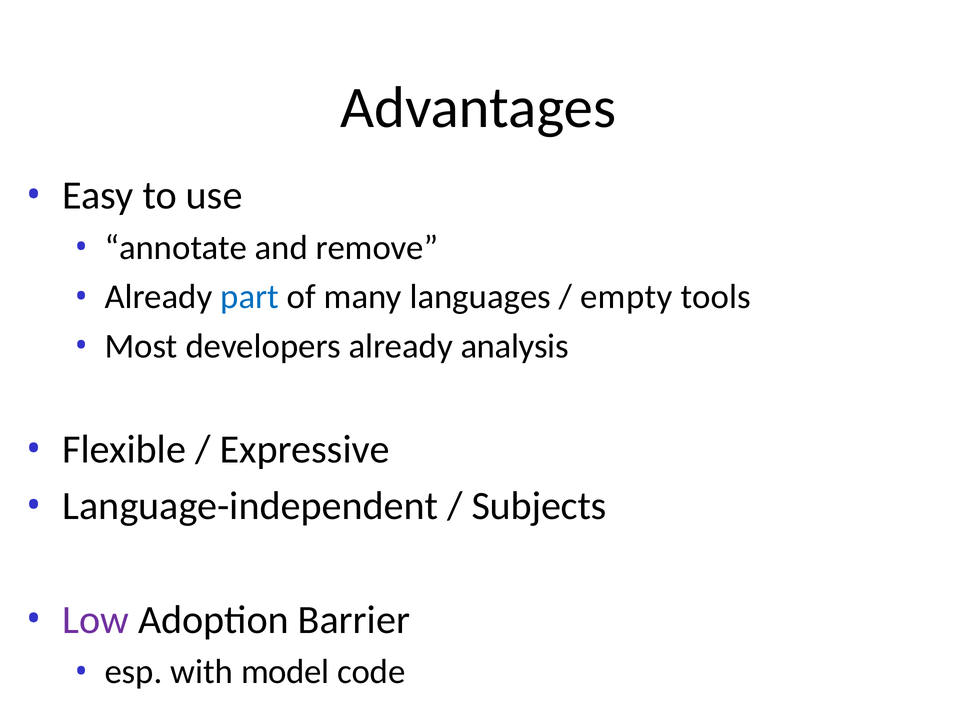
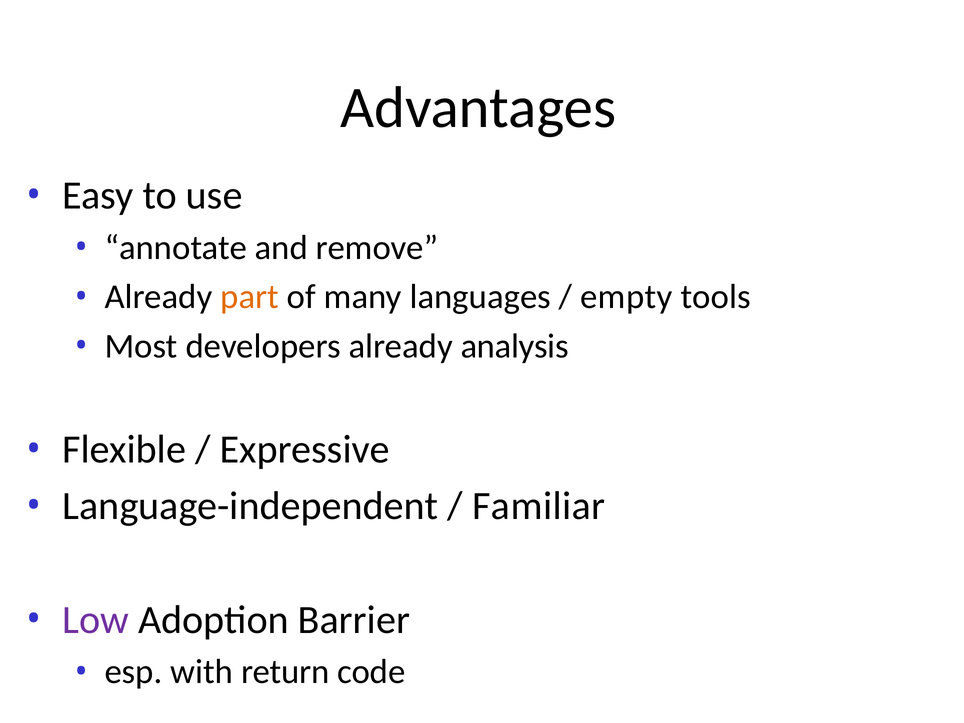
part colour: blue -> orange (250, 297)
Subjects: Subjects -> Familiar (539, 506)
model: model -> return (285, 672)
